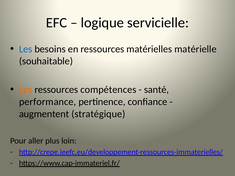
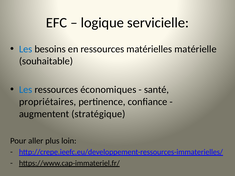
Les colour: orange -> blue (26, 90)
compétences: compétences -> économiques (108, 90)
performance: performance -> propriétaires (48, 102)
